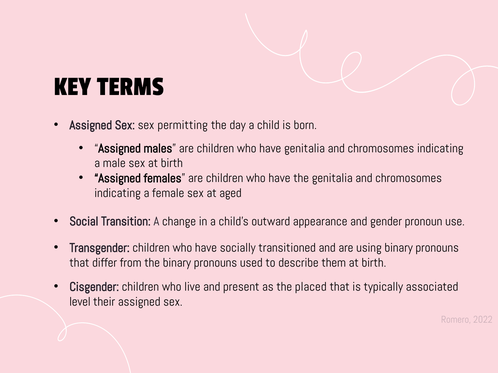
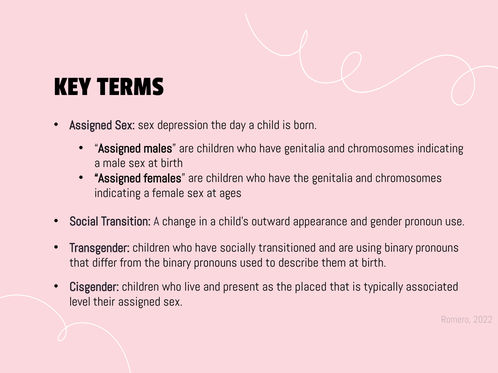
permitting: permitting -> depression (183, 125)
aged: aged -> ages (230, 193)
